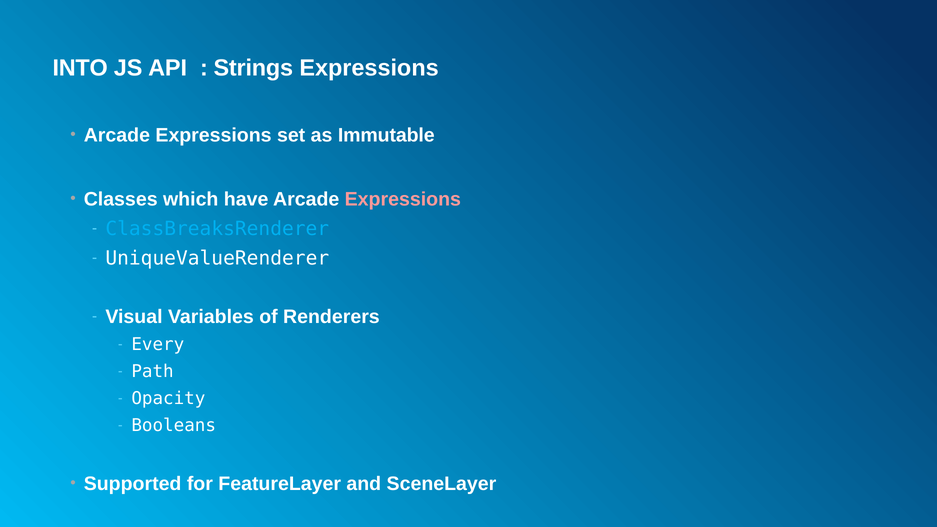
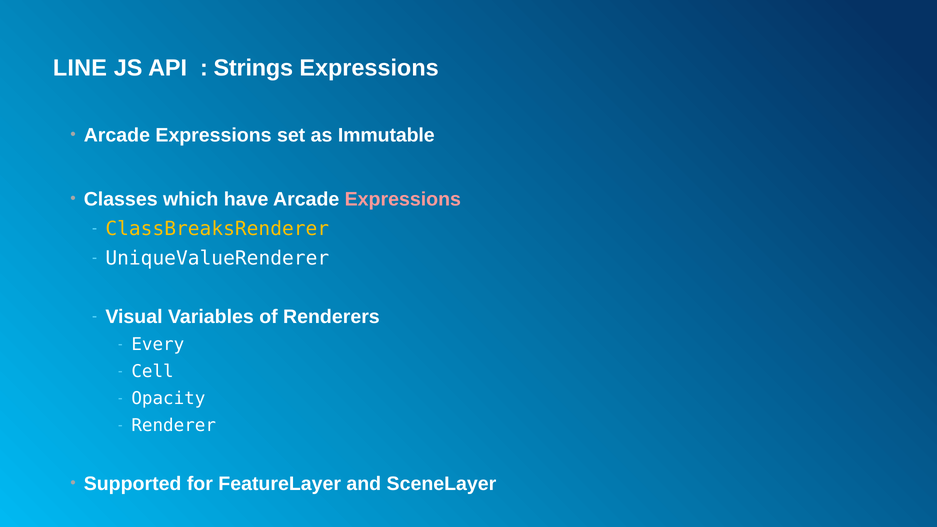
INTO: INTO -> LINE (80, 68)
ClassBreaksRenderer colour: light blue -> yellow (217, 229)
Path: Path -> Cell (153, 372)
Booleans: Booleans -> Renderer (174, 426)
